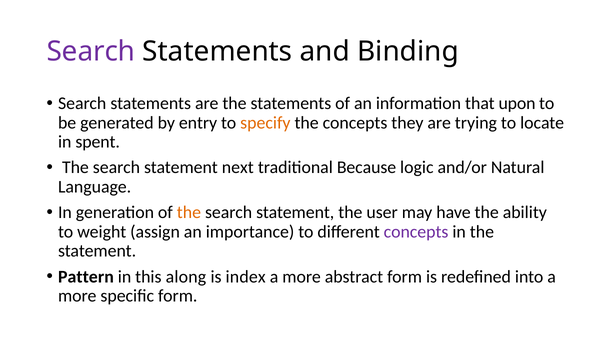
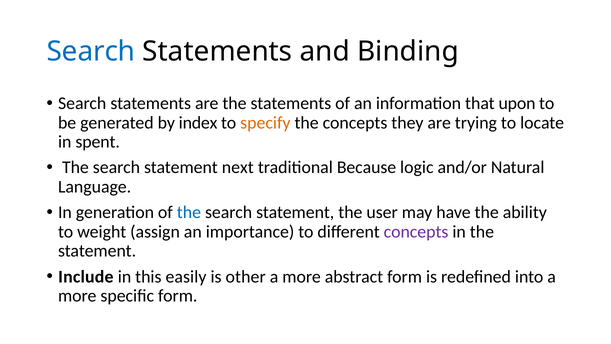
Search colour: purple -> blue (91, 51)
entry: entry -> index (198, 123)
the colour: orange -> blue (189, 212)
Pattern: Pattern -> Include (86, 276)
along: along -> easily (186, 276)
index: index -> other (246, 276)
